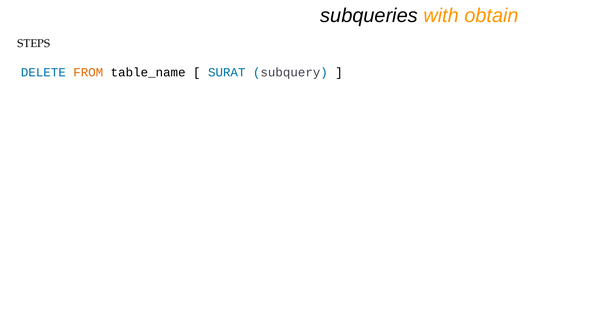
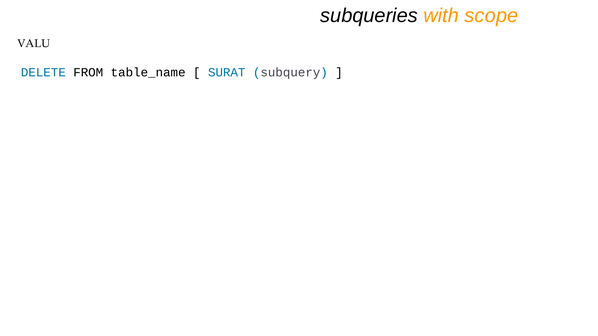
obtain: obtain -> scope (491, 16)
STEPS: STEPS -> VALU (34, 44)
FROM colour: orange -> black (88, 72)
